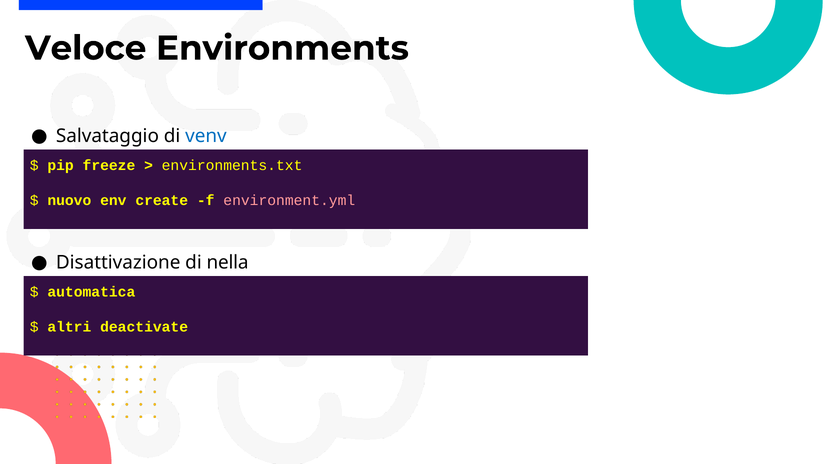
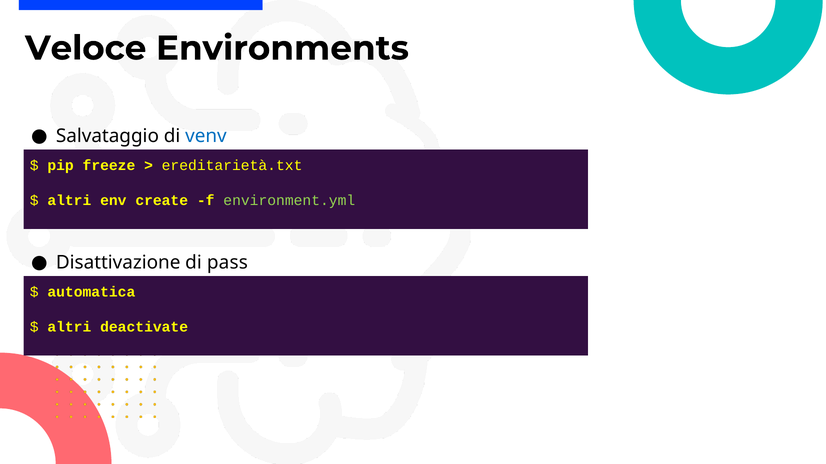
environments.txt: environments.txt -> ereditarietà.txt (232, 166)
nuovo: nuovo -> altri (69, 201)
environment.yml colour: pink -> light green (289, 201)
nella: nella -> pass (227, 263)
